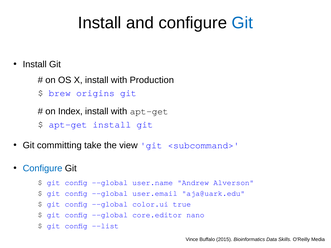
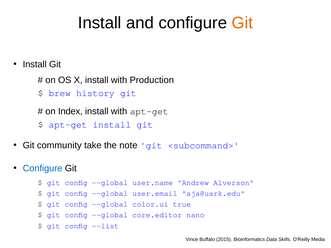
Git colour: blue -> orange (242, 23)
origins: origins -> history (95, 93)
committing: committing -> community (59, 145)
view: view -> note (128, 145)
